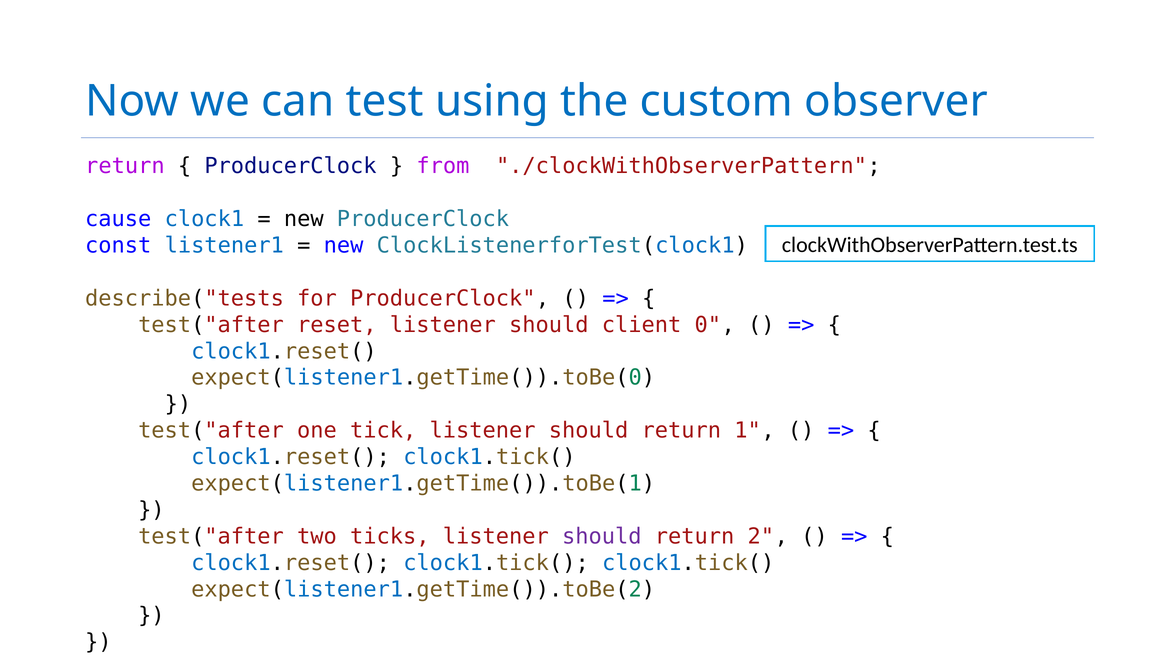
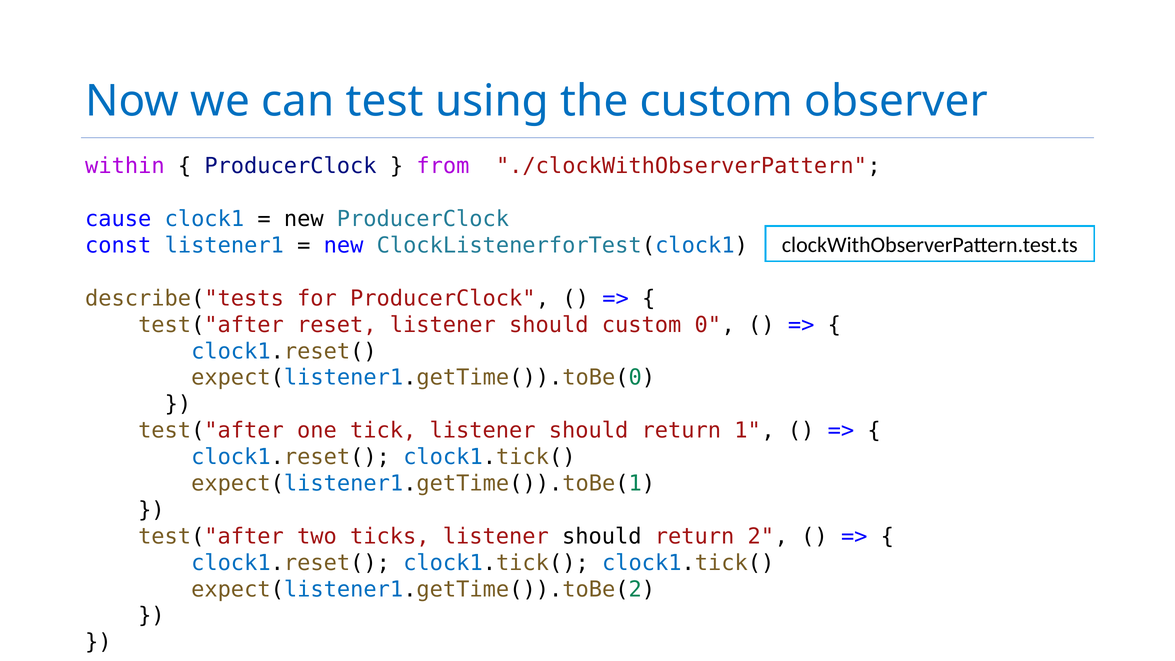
return: return -> within (125, 166)
should client: client -> custom (642, 325)
should colour: purple -> black (602, 536)
